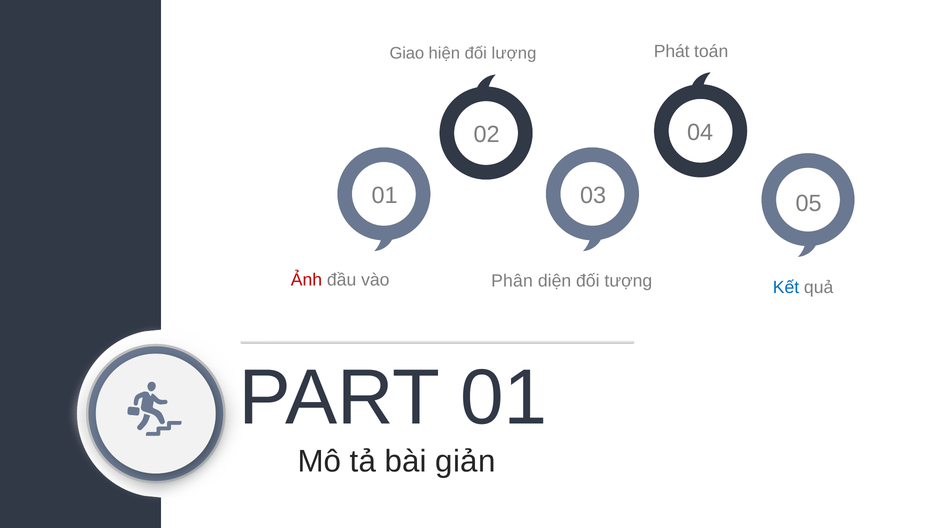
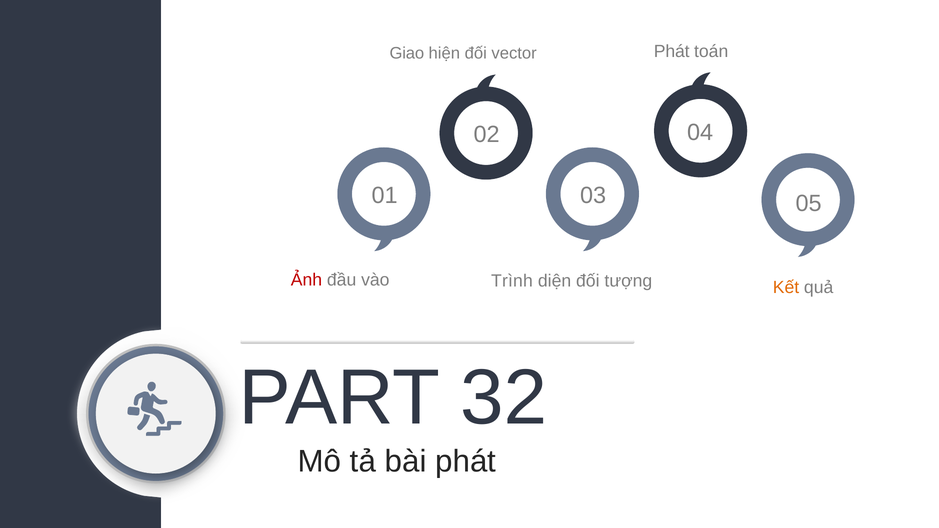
lượng: lượng -> vector (514, 54)
Phân: Phân -> Trình (512, 281)
Kết colour: blue -> orange (786, 288)
PART 01: 01 -> 32 (504, 398)
bài giản: giản -> phát (466, 462)
